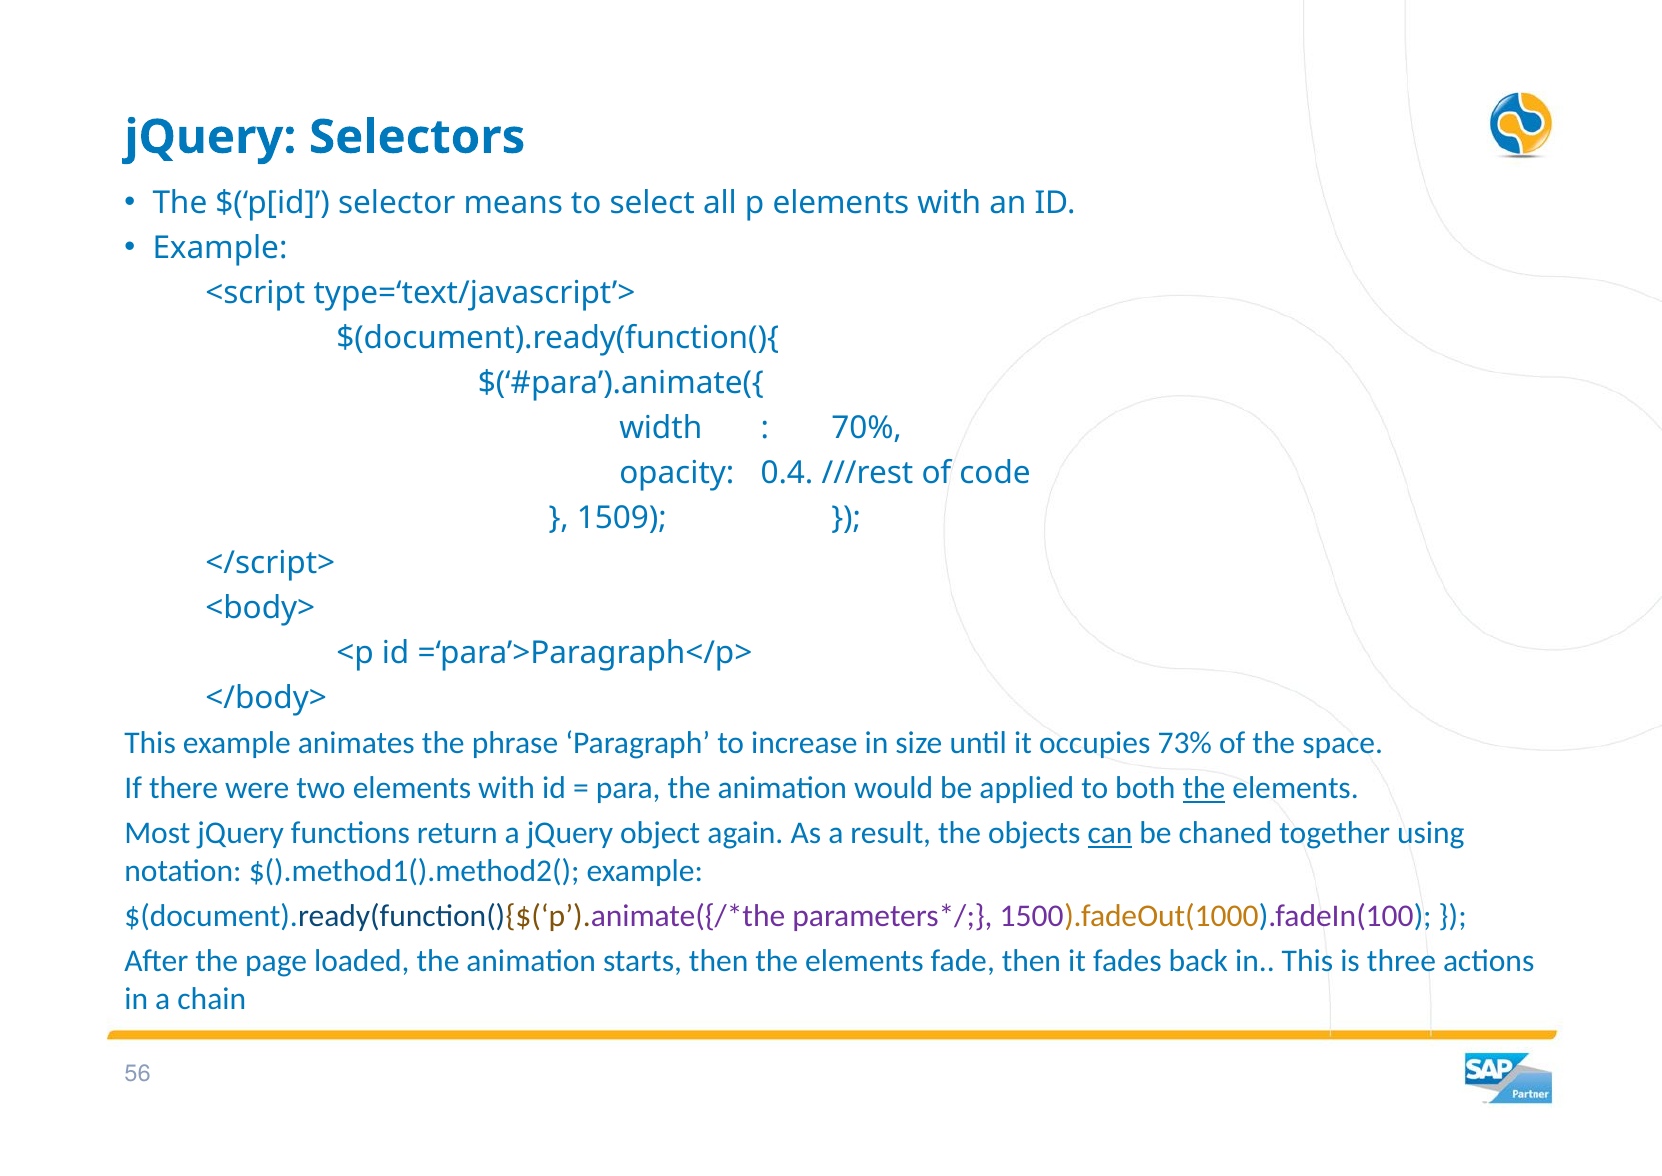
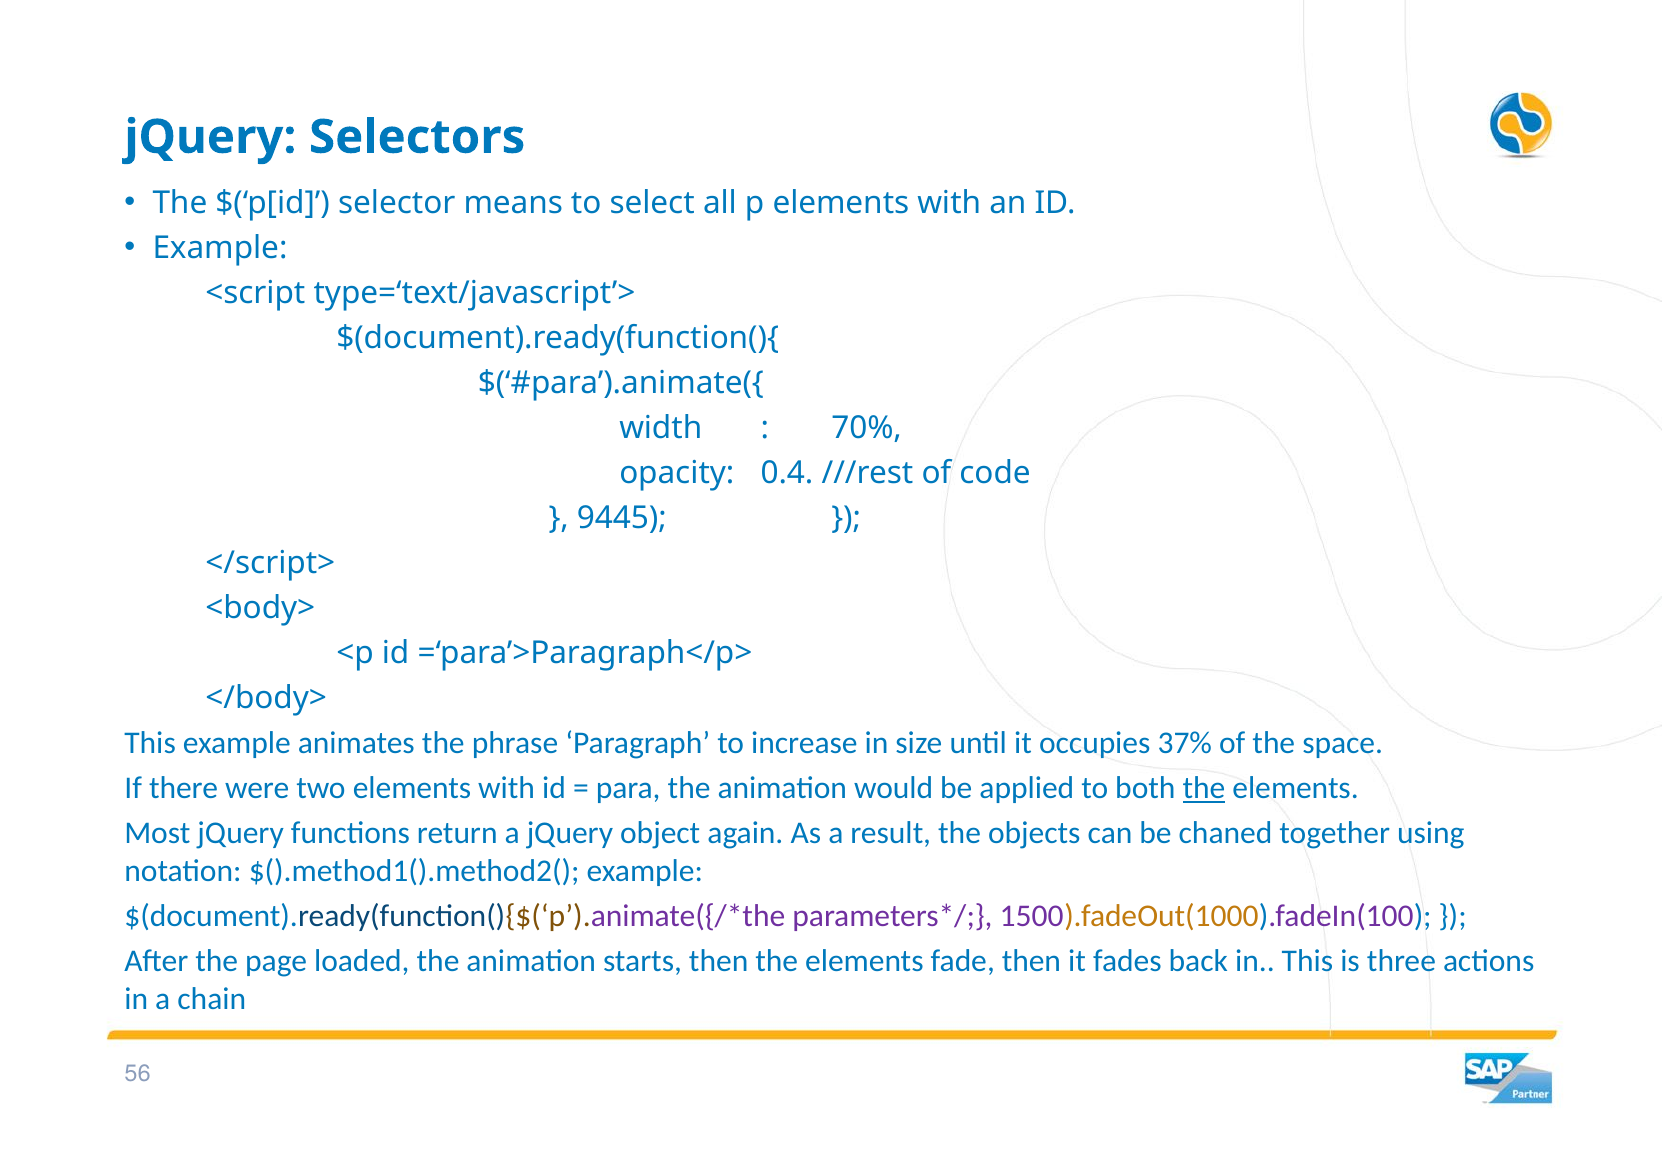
1509: 1509 -> 9445 (622, 518)
73%: 73% -> 37% (1185, 743)
can underline: present -> none (1110, 833)
